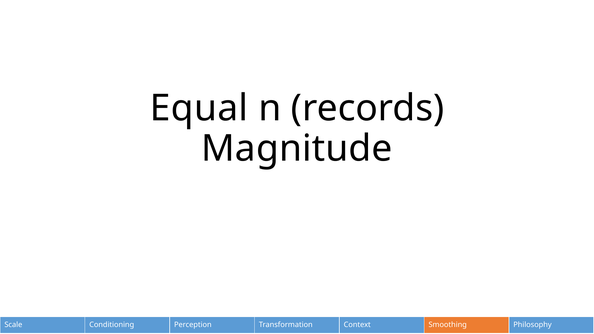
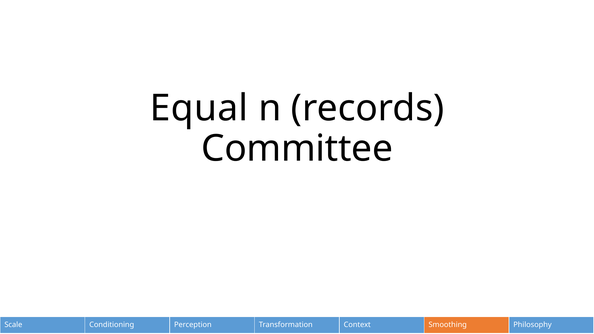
Magnitude: Magnitude -> Committee (297, 148)
